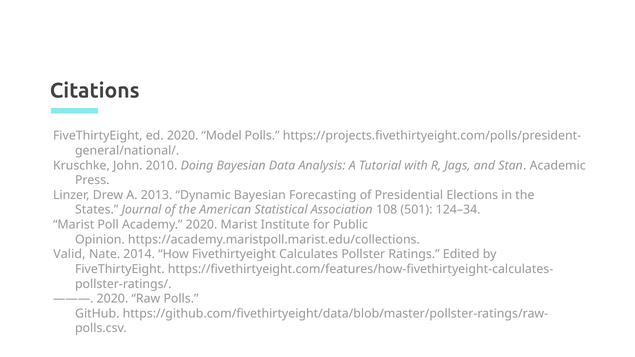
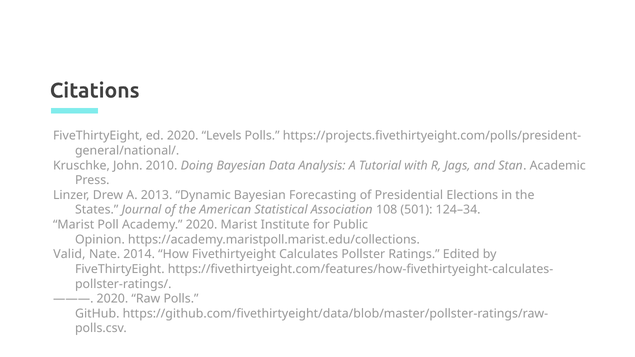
Model: Model -> Levels (222, 136)
